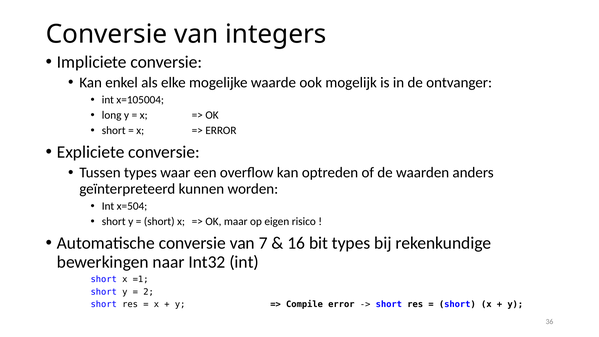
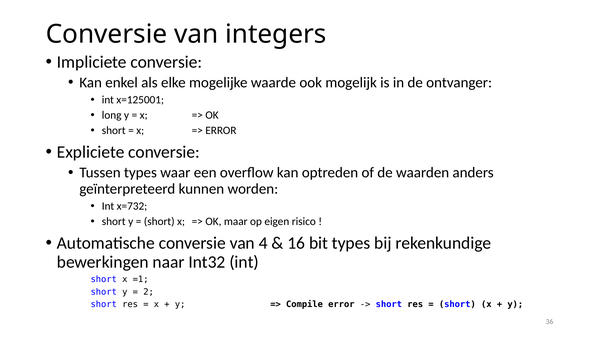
x=105004: x=105004 -> x=125001 (140, 100)
x=504: x=504 -> x=732 (132, 206)
7: 7 -> 4 (263, 243)
